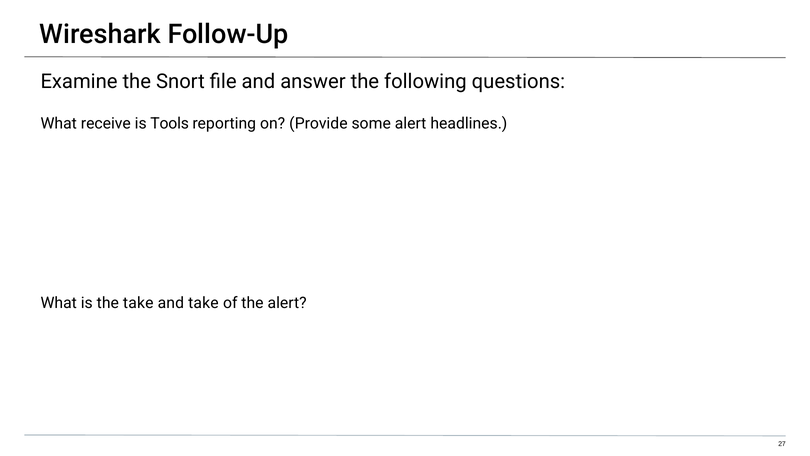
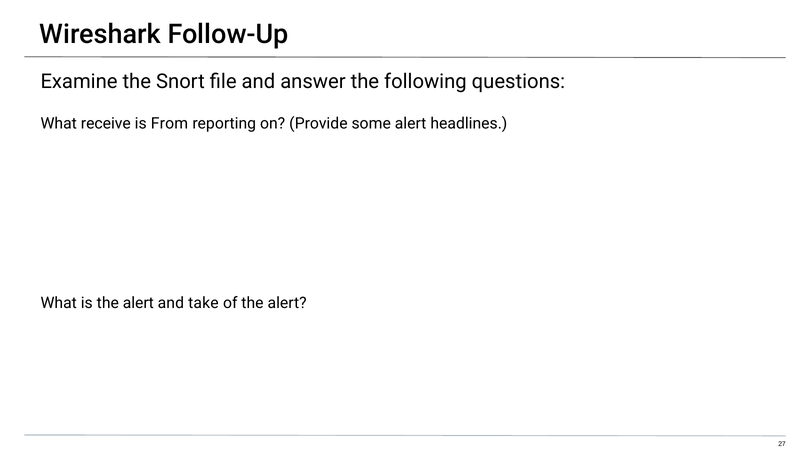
Tools: Tools -> From (169, 124)
is the take: take -> alert (138, 303)
